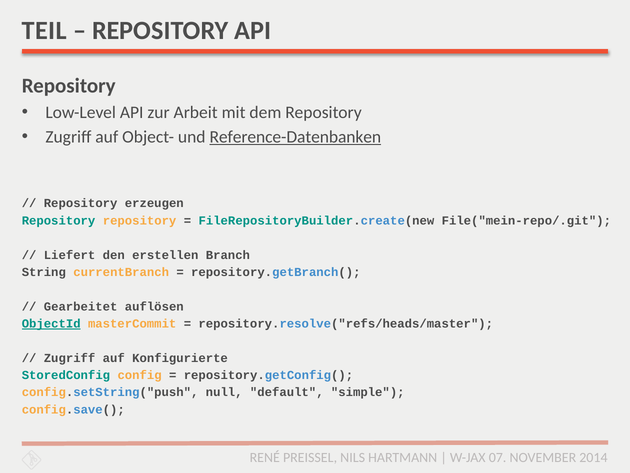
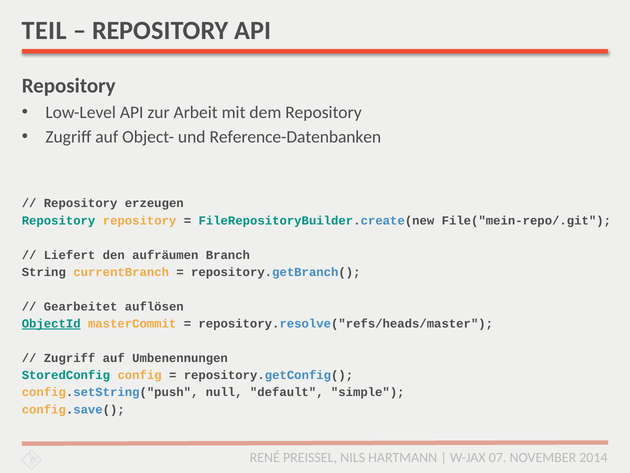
Reference-Datenbanken underline: present -> none (295, 137)
erstellen: erstellen -> aufräumen (165, 255)
Konfigurierte: Konfigurierte -> Umbenennungen (180, 358)
